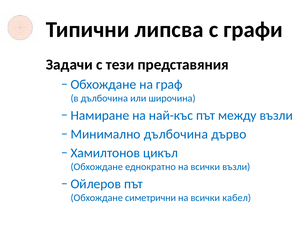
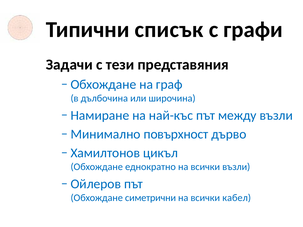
липсва: липсва -> списък (169, 30)
Минимално дълбочина: дълбочина -> повърхност (176, 134)
